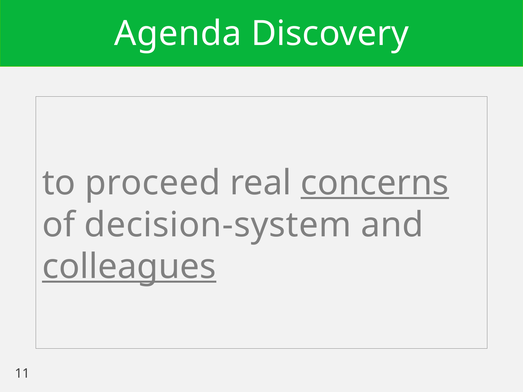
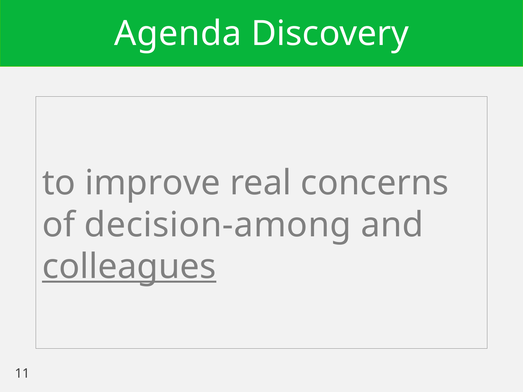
proceed: proceed -> improve (153, 183)
concerns underline: present -> none (375, 183)
decision-system: decision-system -> decision-among (218, 225)
